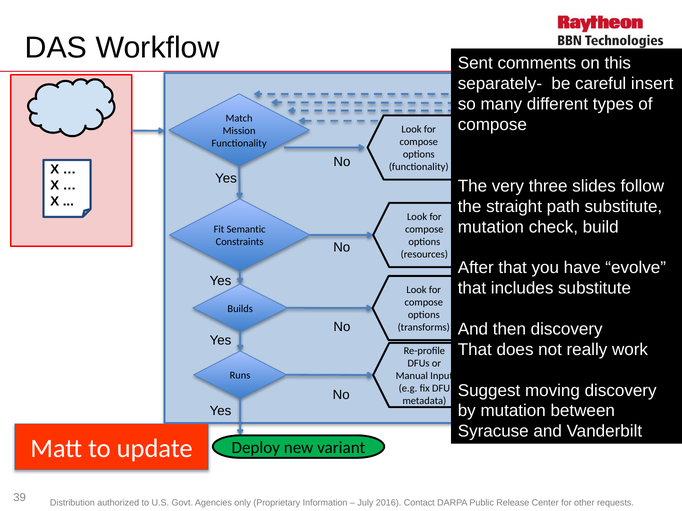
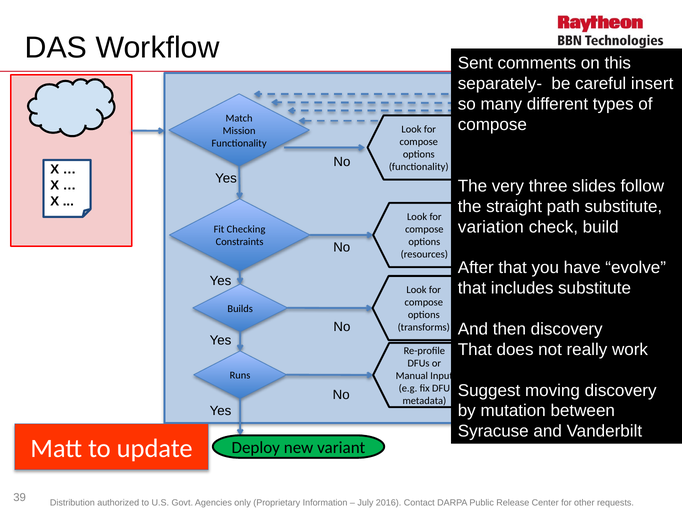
mutation: mutation -> variation (491, 227)
Semantic: Semantic -> Checking (246, 230)
